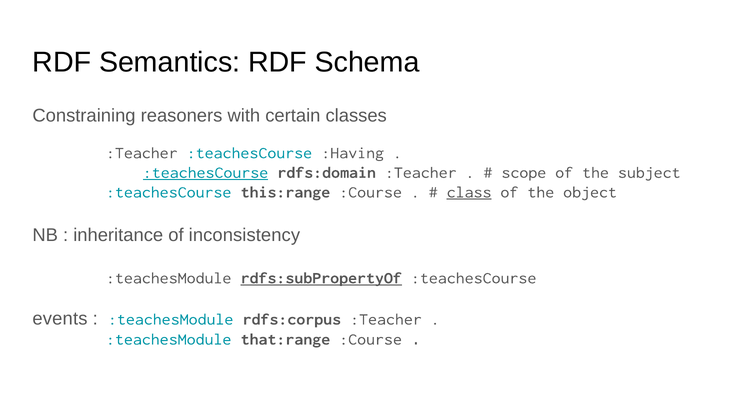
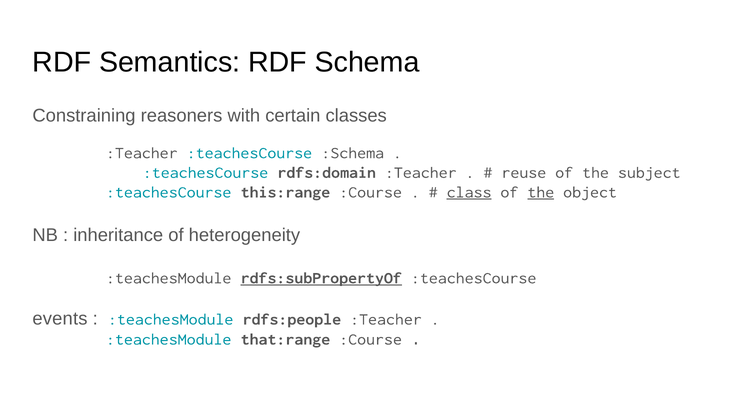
:Having: :Having -> :Schema (353, 153)
:teachesCourse underline: present -> none (206, 172)
scope: scope -> reuse (524, 172)
the underline: none -> present (541, 192)
inconsistency: inconsistency -> heterogeneity (244, 235)
rdfs:corpus: rdfs:corpus -> rdfs:people (292, 319)
